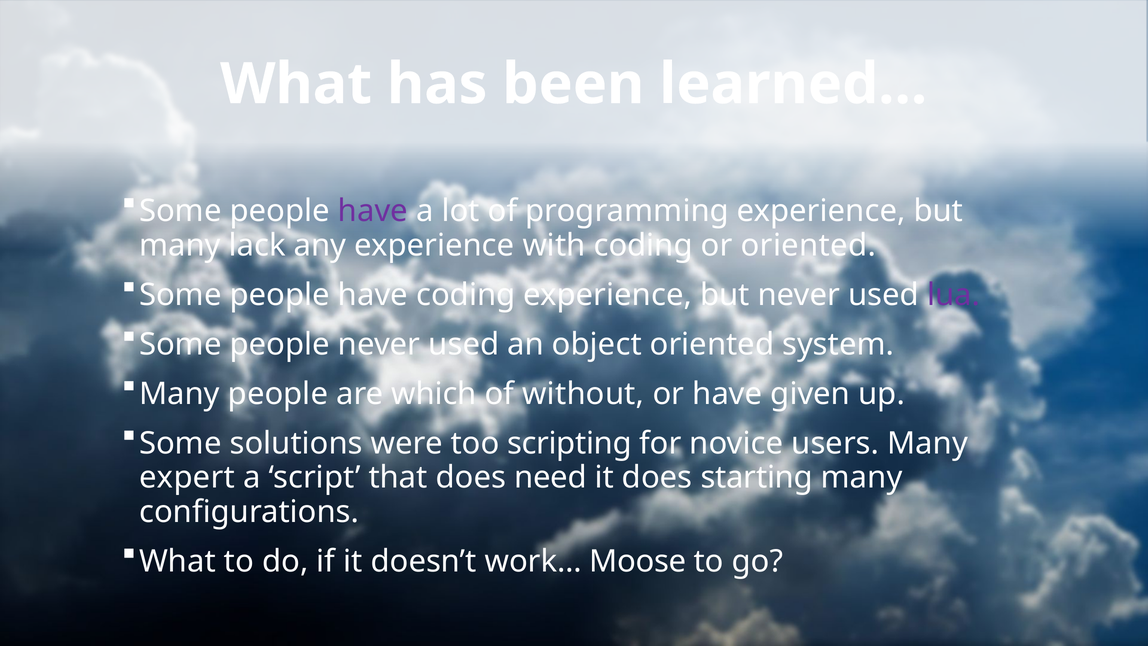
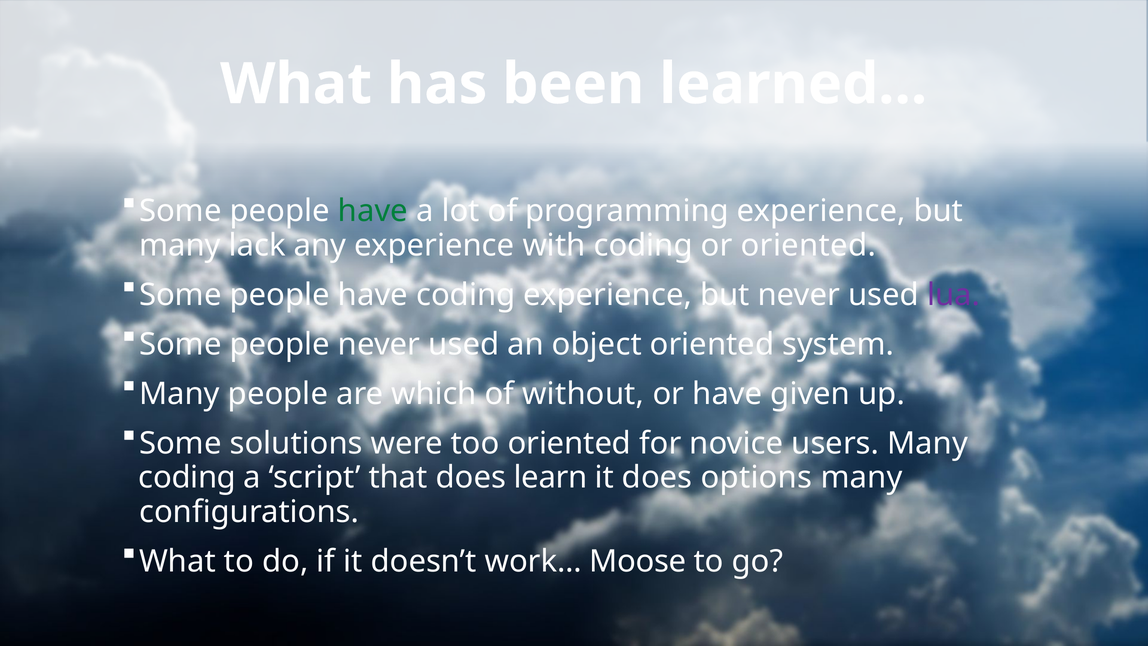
have colour: purple -> green (373, 211)
too scripting: scripting -> oriented (569, 443)
expert: expert -> coding (187, 477)
need: need -> learn (551, 477)
starting: starting -> options (756, 477)
